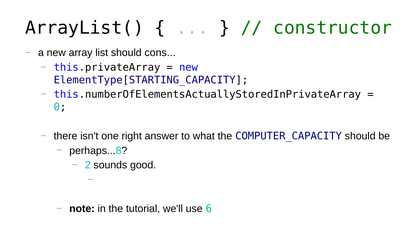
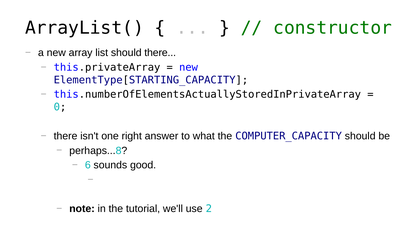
should cons: cons -> there (160, 53)
2: 2 -> 6 (88, 166)
6: 6 -> 2 (209, 209)
